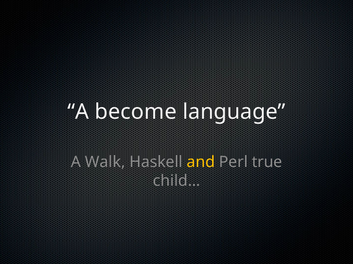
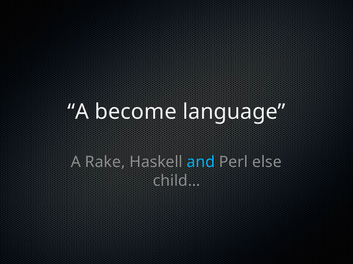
Walk: Walk -> Rake (105, 162)
and colour: yellow -> light blue (201, 162)
true: true -> else (267, 162)
